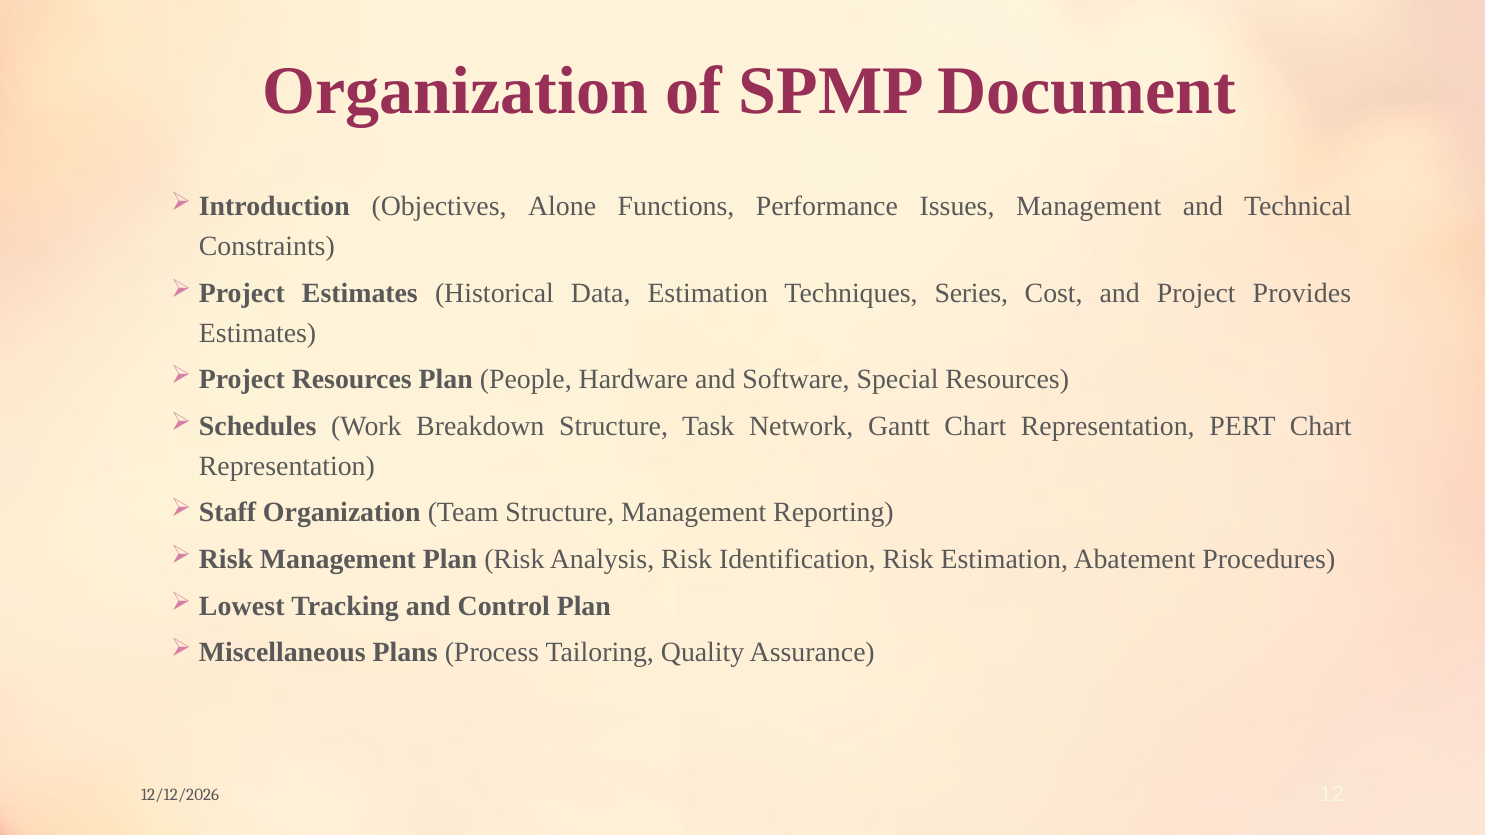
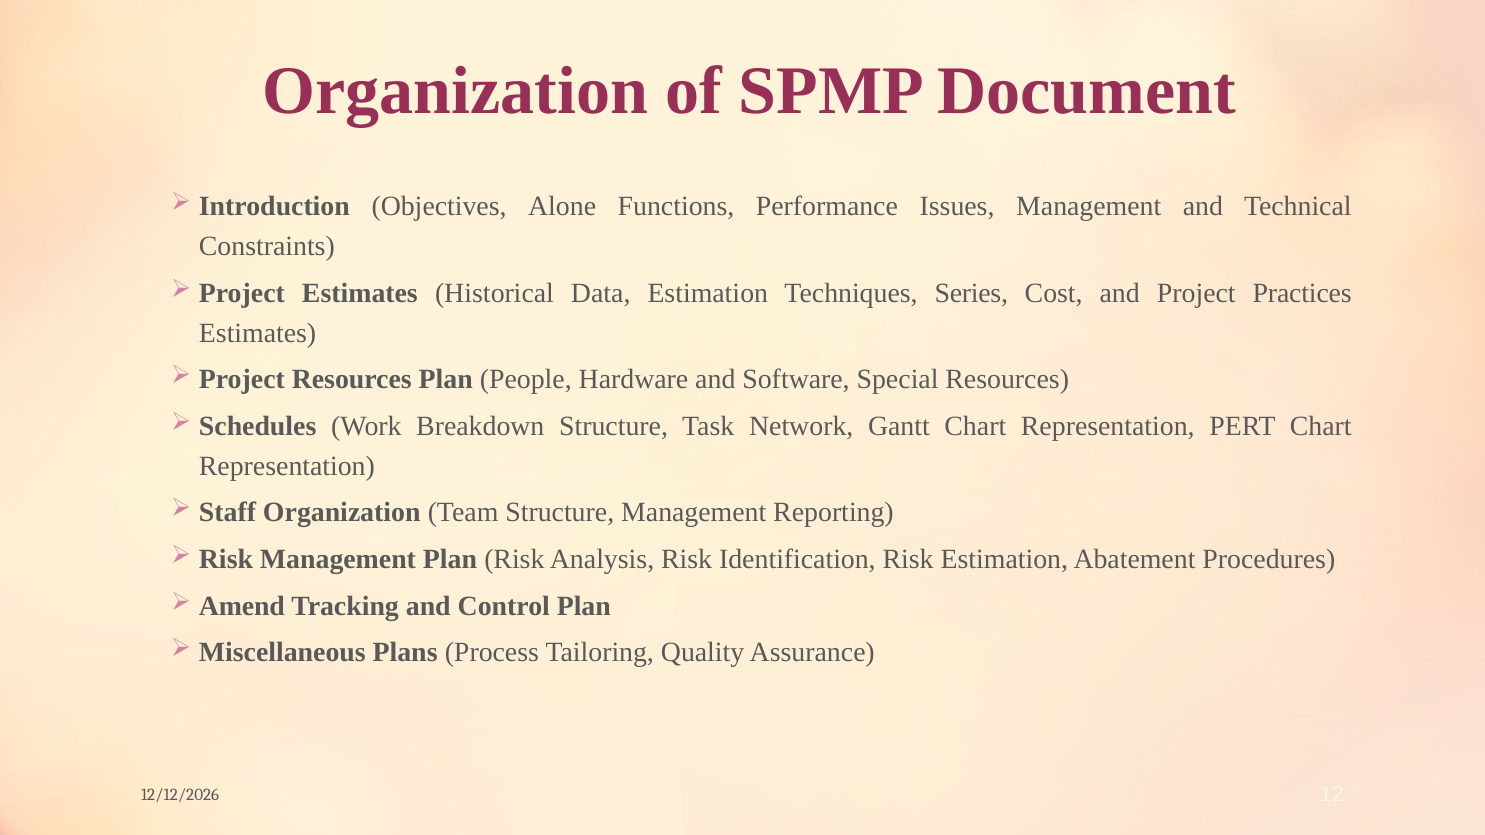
Provides: Provides -> Practices (1302, 293)
Lowest: Lowest -> Amend (242, 606)
